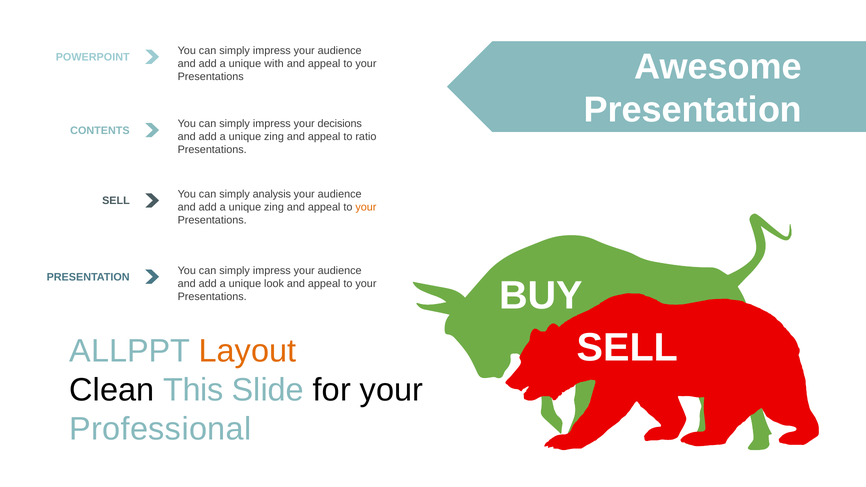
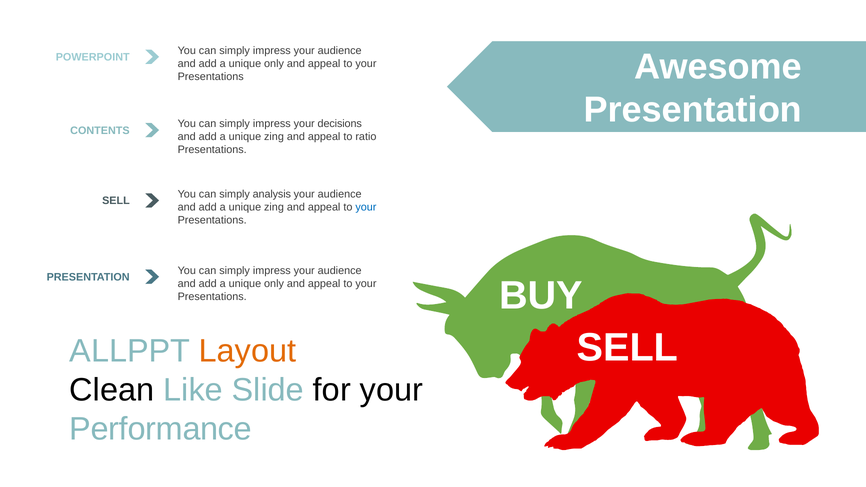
with: with -> only (274, 64)
your colour: orange -> blue (366, 207)
look: look -> only (274, 284)
This: This -> Like (193, 390)
Professional: Professional -> Performance (161, 429)
